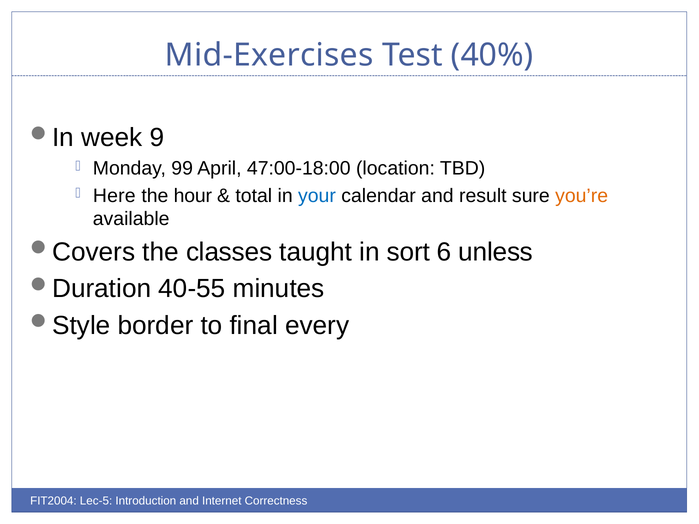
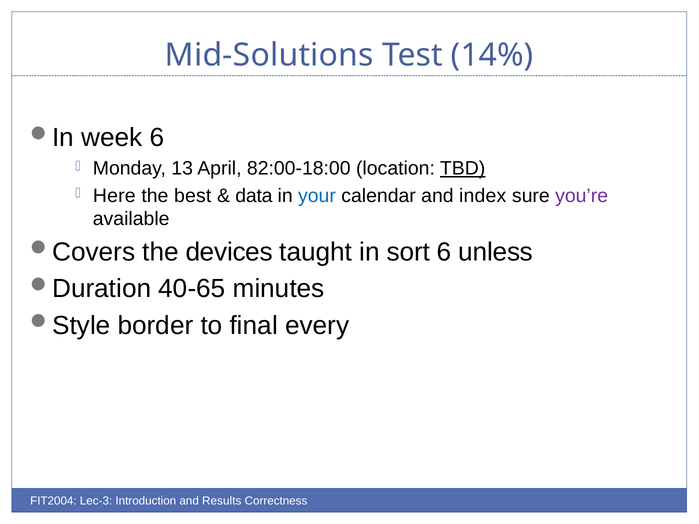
Mid-Exercises: Mid-Exercises -> Mid-Solutions (269, 55)
40%: 40% -> 14% (492, 55)
week 9: 9 -> 6 (157, 138)
99: 99 -> 13 (182, 169)
47:00-18:00: 47:00-18:00 -> 82:00-18:00 (299, 169)
TBD underline: none -> present (463, 169)
hour: hour -> best (193, 196)
total: total -> data (254, 196)
result: result -> index (483, 196)
you’re colour: orange -> purple (582, 196)
classes: classes -> devices (229, 252)
40-55: 40-55 -> 40-65 (192, 289)
Lec-5: Lec-5 -> Lec-3 (96, 501)
Internet: Internet -> Results (222, 501)
